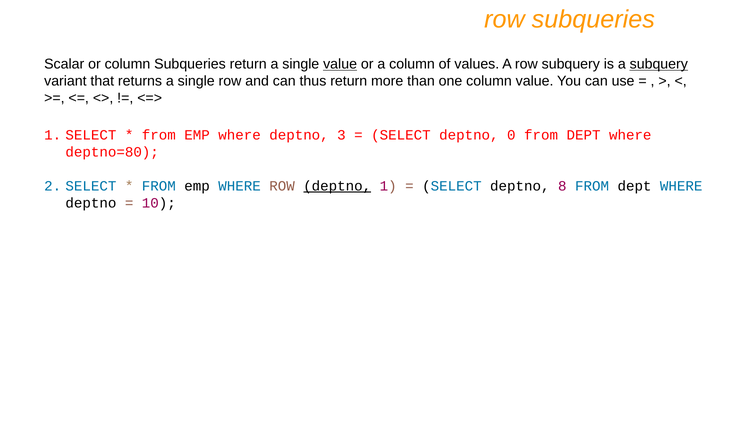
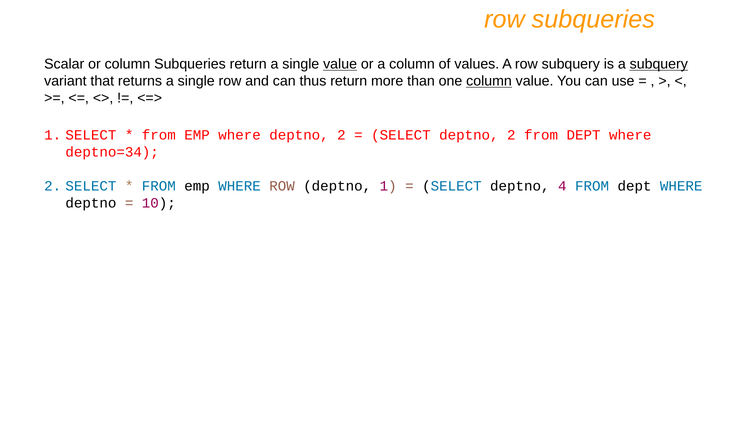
column underline: none -> present (489, 81)
where deptno 3: 3 -> 2 (341, 135)
SELECT deptno 0: 0 -> 2 (511, 135)
deptno=80: deptno=80 -> deptno=34 (112, 152)
deptno underline: present -> none (337, 186)
8: 8 -> 4 (562, 186)
